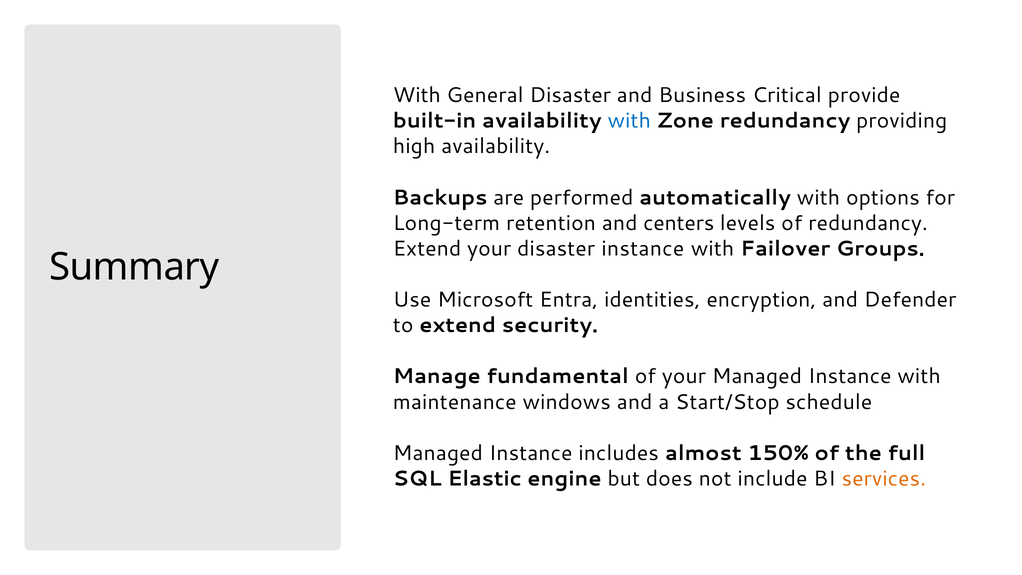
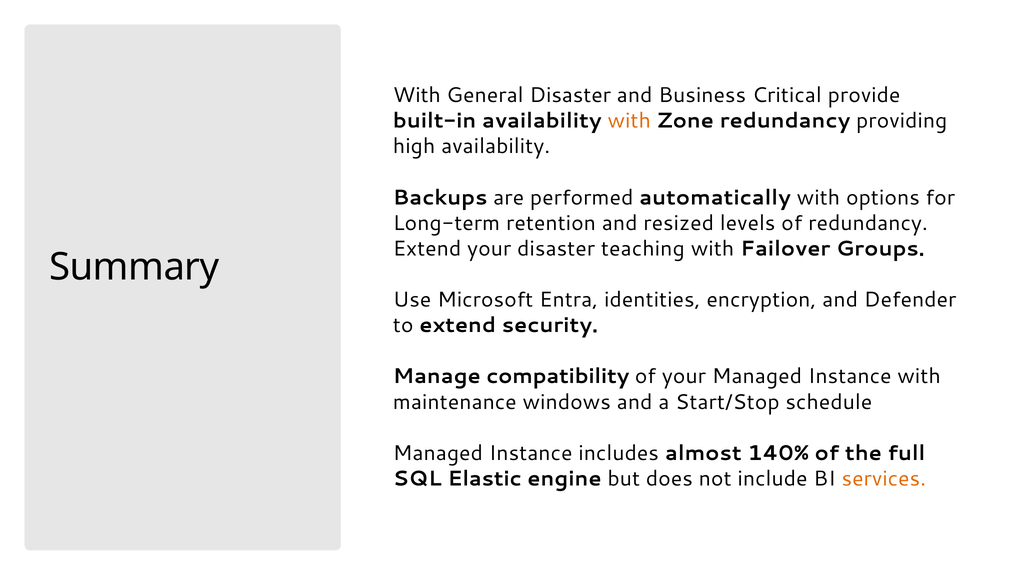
with colour: blue -> orange (629, 121)
centers: centers -> resized (679, 223)
disaster instance: instance -> teaching (643, 249)
fundamental: fundamental -> compatibility (558, 376)
150%: 150% -> 140% (778, 453)
